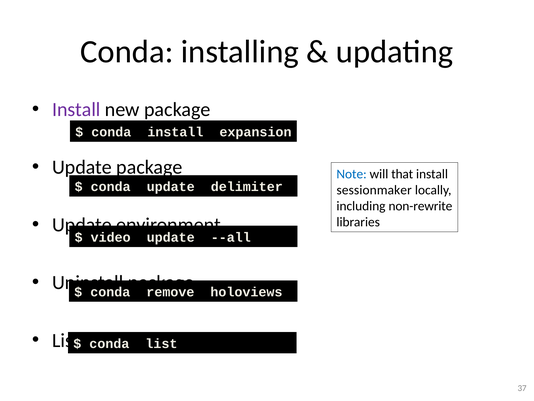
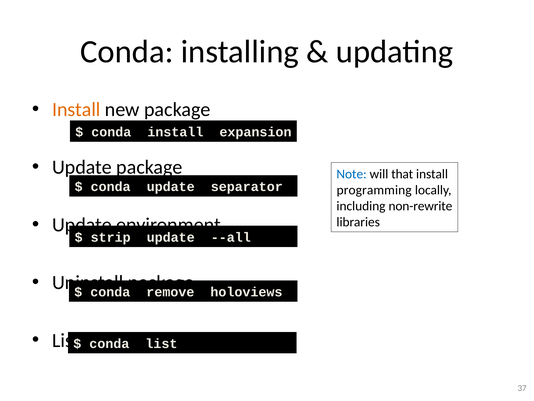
Install colour: purple -> orange (76, 110)
delimiter: delimiter -> separator (247, 187)
sessionmaker: sessionmaker -> programming (374, 190)
video: video -> strip (111, 237)
